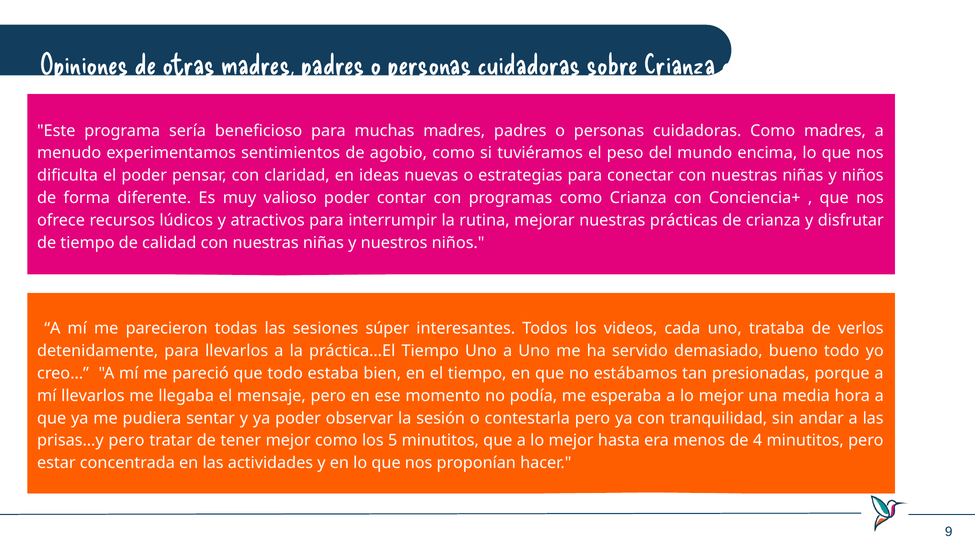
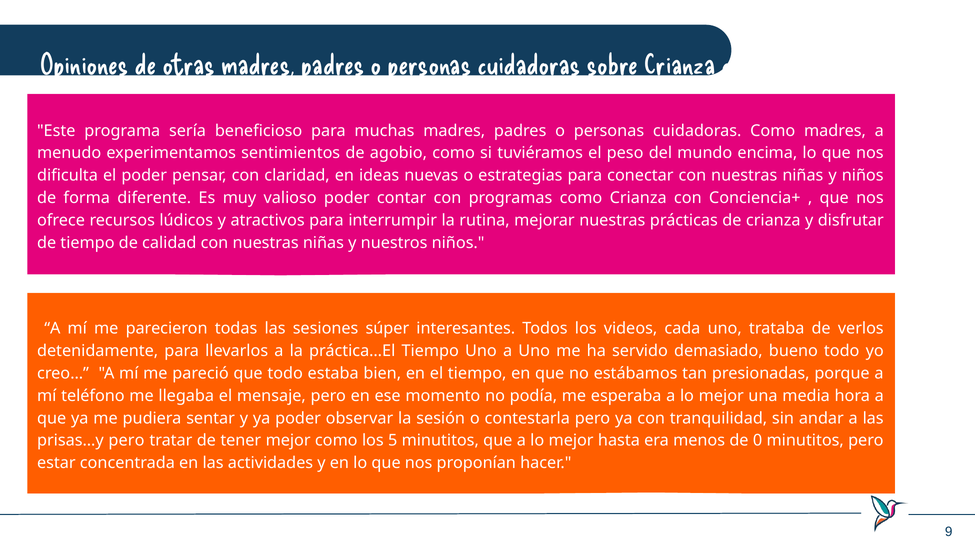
mí llevarlos: llevarlos -> teléfono (93, 396)
4: 4 -> 0 (758, 441)
